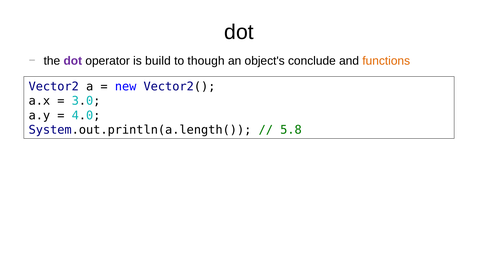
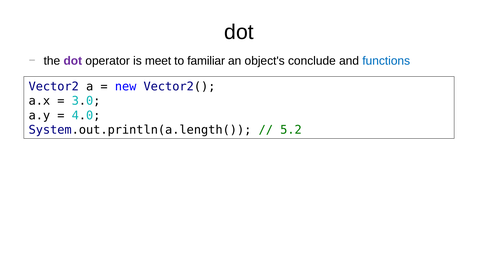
build: build -> meet (158, 61)
though: though -> familiar (206, 61)
functions colour: orange -> blue (386, 61)
5.8: 5.8 -> 5.2 (291, 130)
